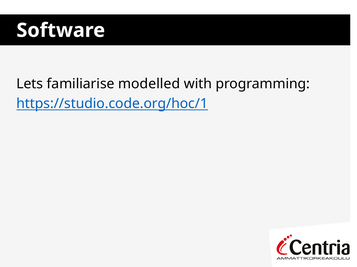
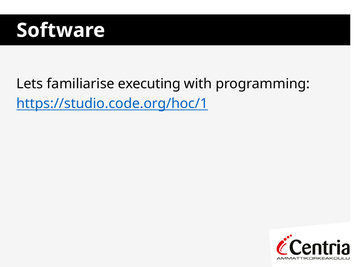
modelled: modelled -> executing (149, 84)
